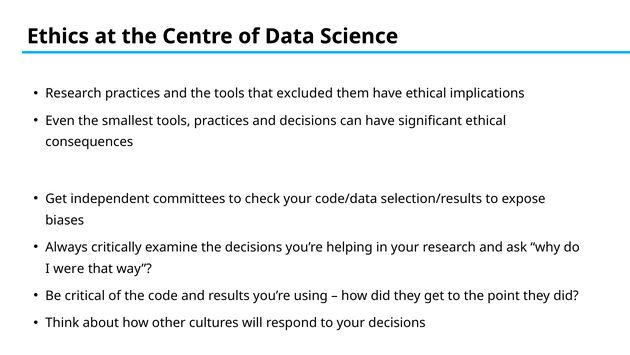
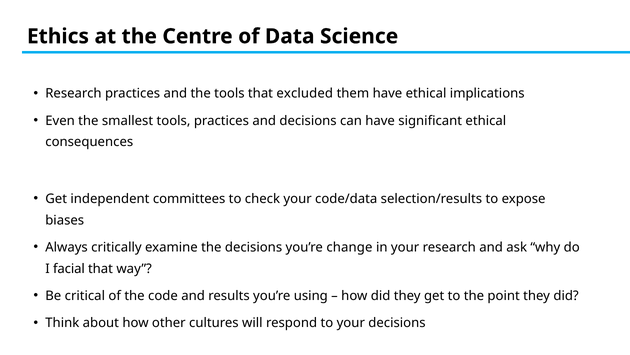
helping: helping -> change (349, 247)
were: were -> facial (69, 268)
